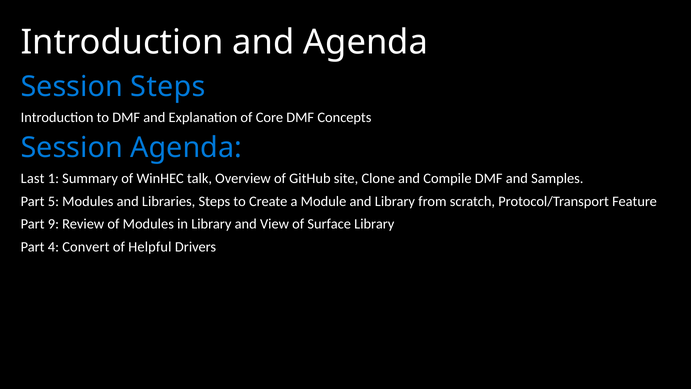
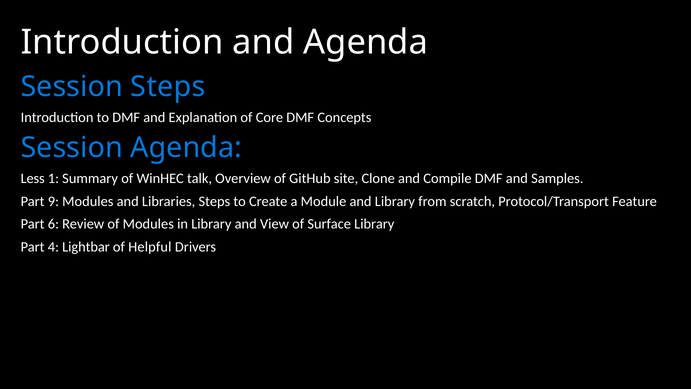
Last: Last -> Less (33, 178)
5: 5 -> 9 (53, 201)
9: 9 -> 6 (53, 224)
Convert: Convert -> Lightbar (86, 247)
